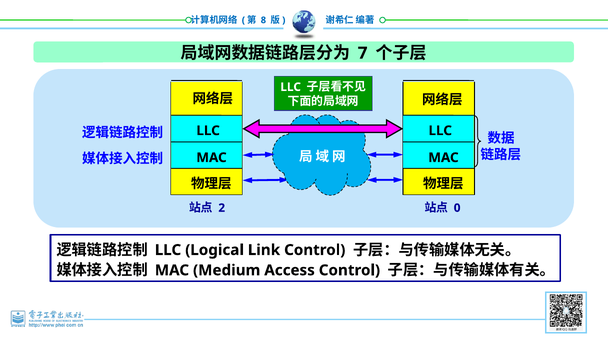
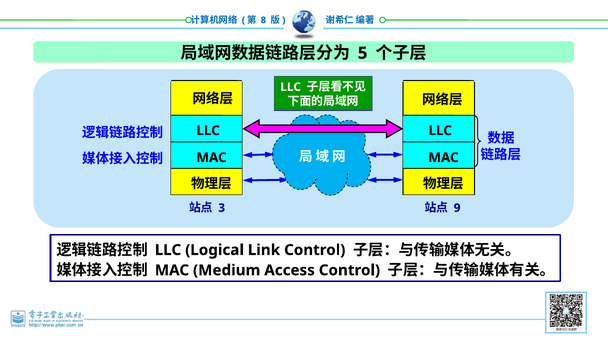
7: 7 -> 5 (363, 53)
2: 2 -> 3 (222, 208)
0: 0 -> 9 (457, 208)
